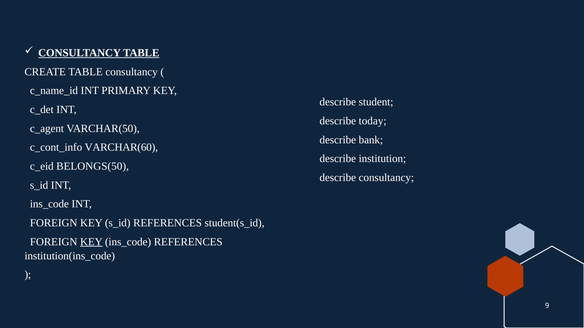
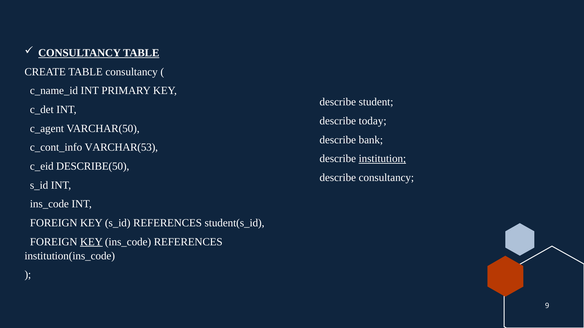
VARCHAR(60: VARCHAR(60 -> VARCHAR(53 (121, 148)
institution underline: none -> present (382, 159)
BELONGS(50: BELONGS(50 -> DESCRIBE(50 (93, 166)
